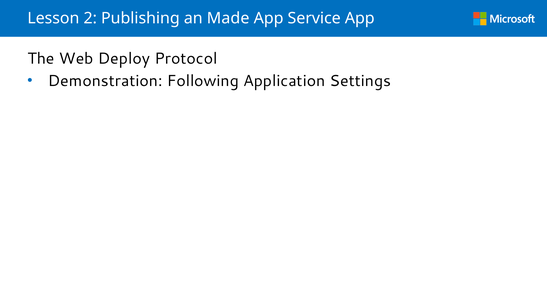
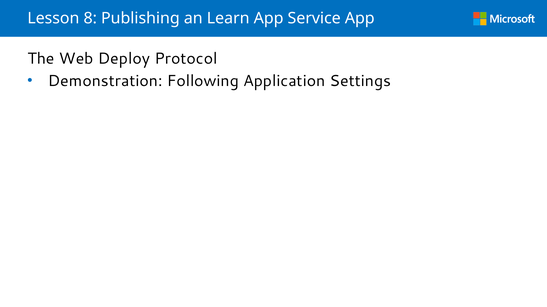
2: 2 -> 8 (90, 18)
Made: Made -> Learn (228, 18)
